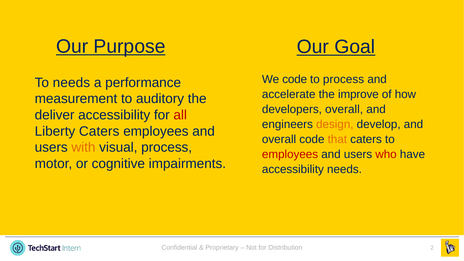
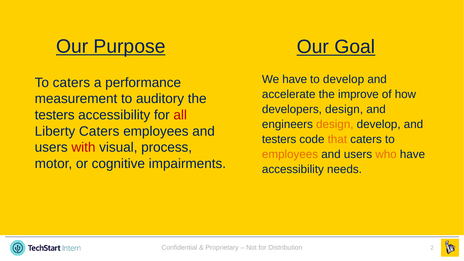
We code: code -> have (295, 79)
to process: process -> develop (344, 79)
To needs: needs -> caters (71, 83)
developers overall: overall -> design (344, 109)
deliver: deliver -> testers (55, 115)
overall: overall -> testers (279, 139)
with colour: orange -> red (83, 147)
employees colour: red -> orange (290, 154)
who colour: red -> orange (386, 154)
